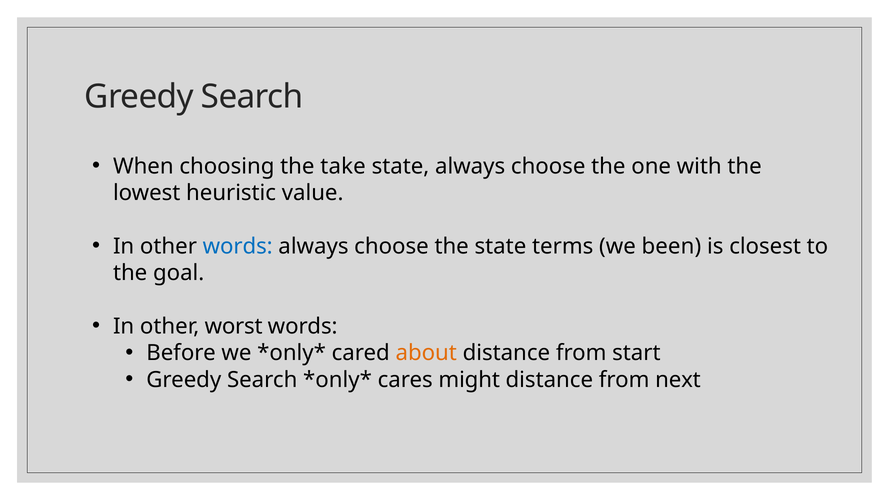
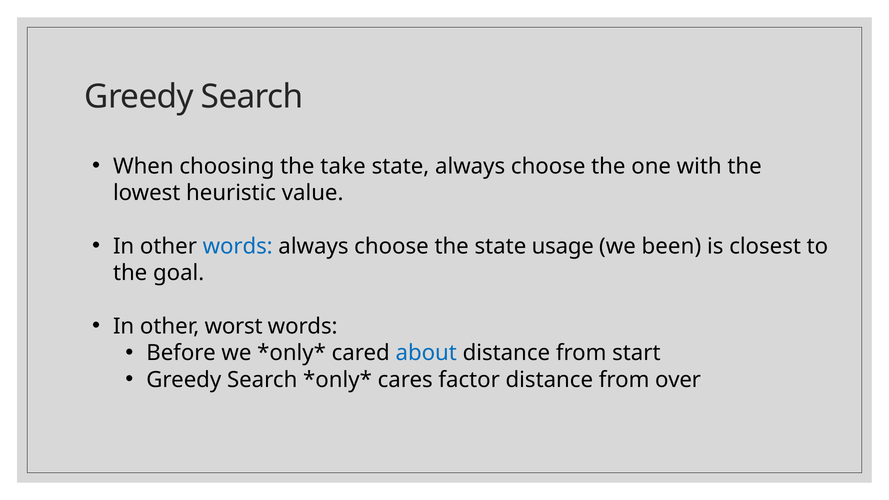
terms: terms -> usage (563, 246)
about colour: orange -> blue (426, 353)
might: might -> factor (469, 380)
next: next -> over (678, 380)
